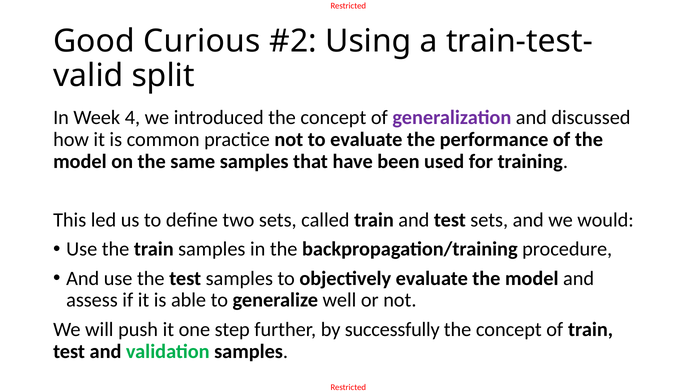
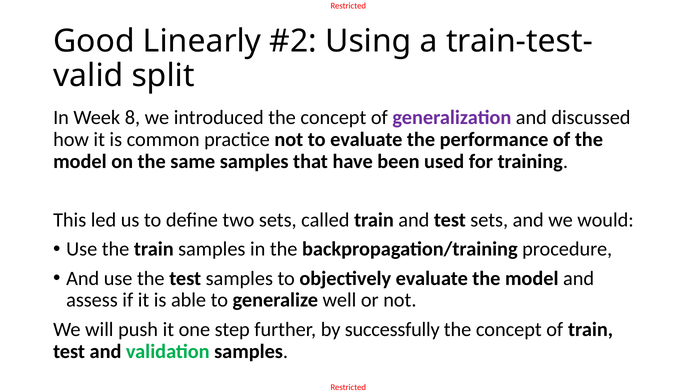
Curious: Curious -> Linearly (202, 41)
4: 4 -> 8 (132, 118)
